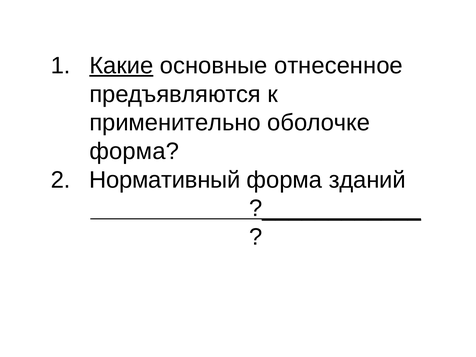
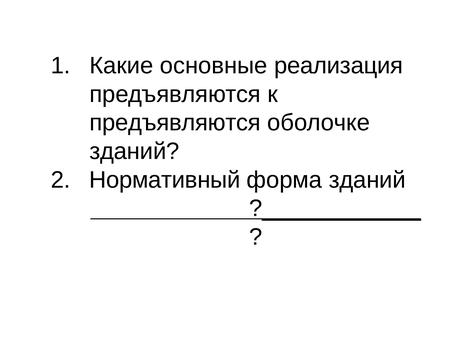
Какие underline: present -> none (121, 66)
отнесенное: отнесенное -> реализация (339, 66)
применительно: применительно -> предъявляются (175, 123)
форма: форма -> зданий (134, 151)
